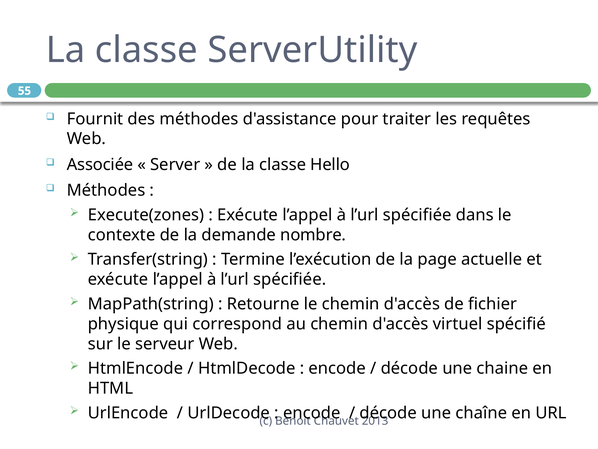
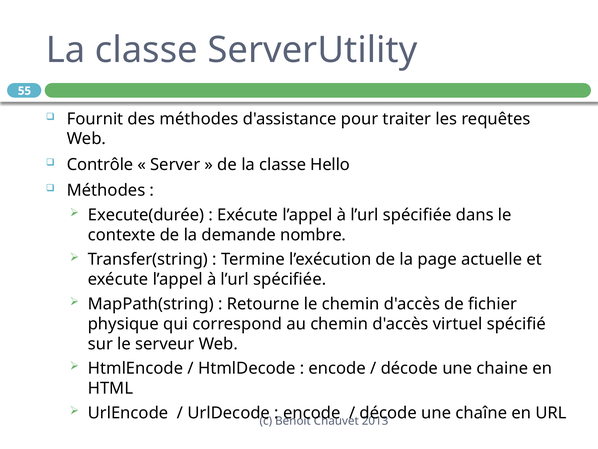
Associée: Associée -> Contrôle (100, 164)
Execute(zones: Execute(zones -> Execute(durée (146, 215)
